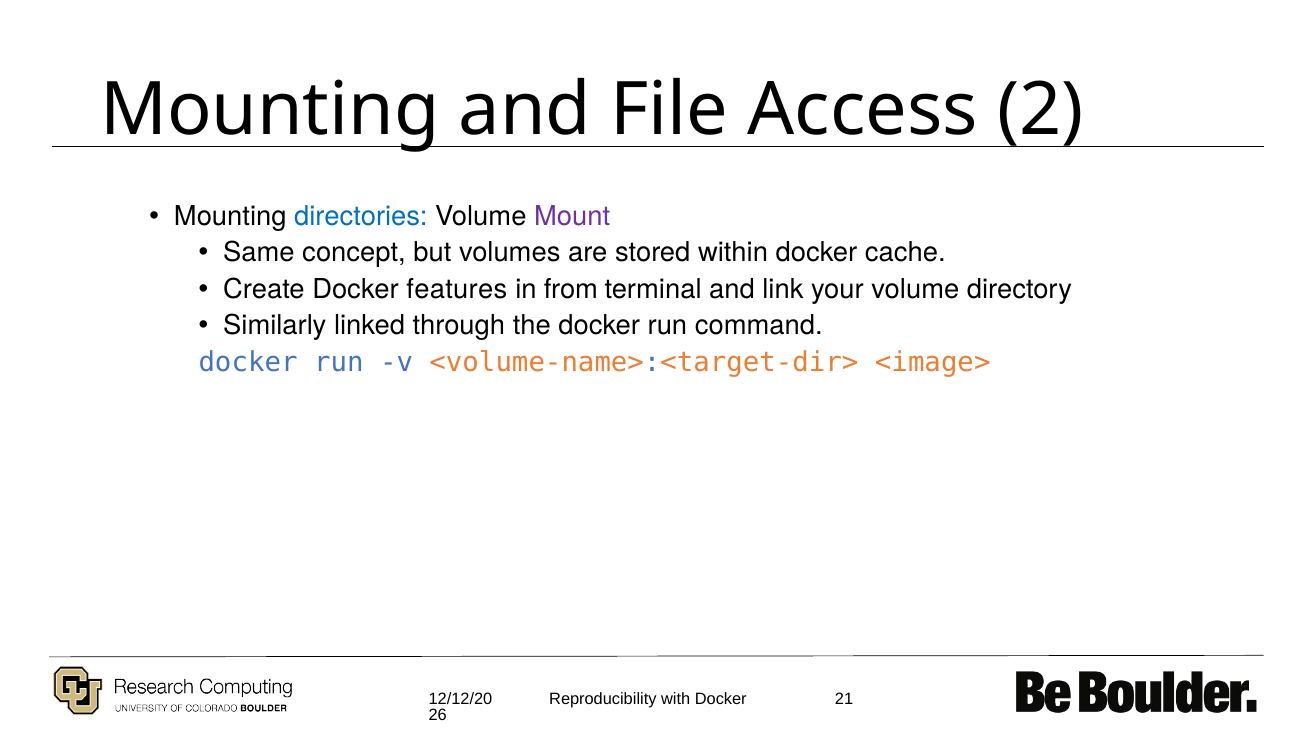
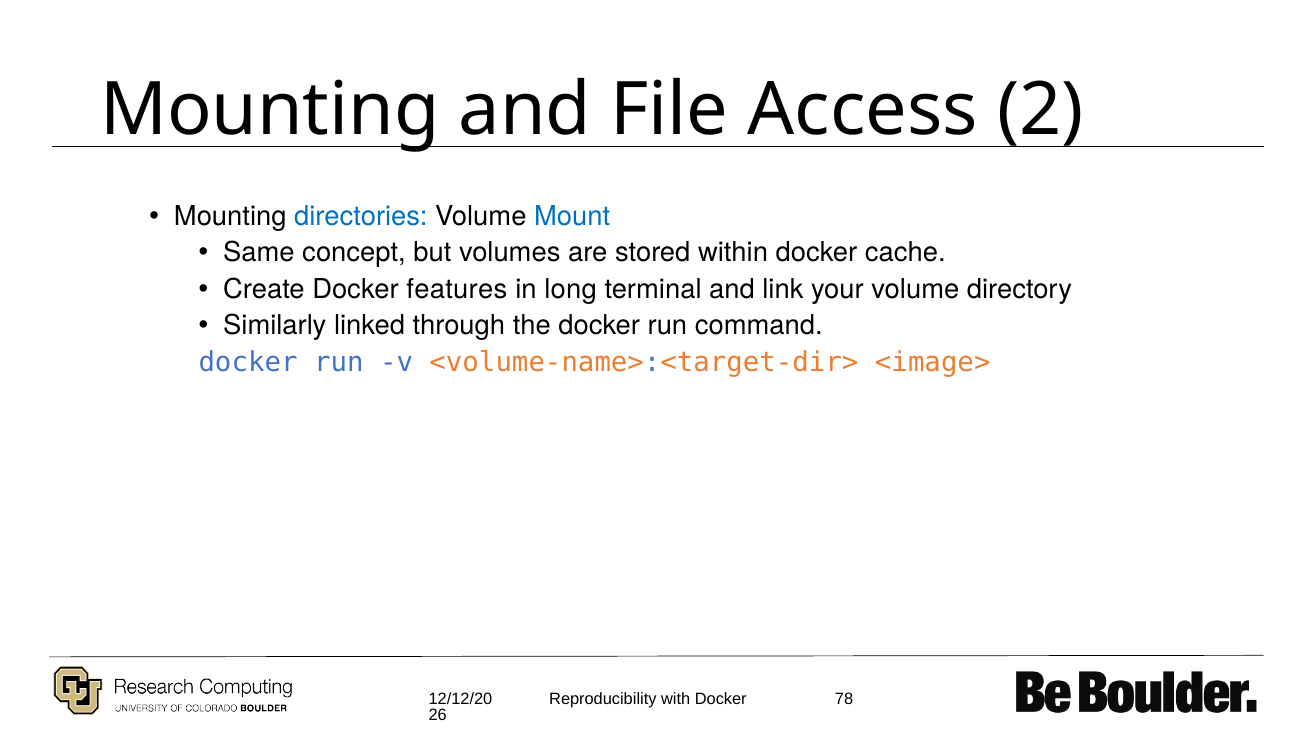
Mount colour: purple -> blue (572, 216)
from: from -> long (571, 289)
21: 21 -> 78 (844, 699)
